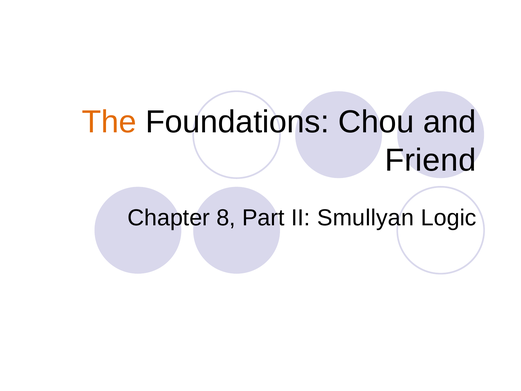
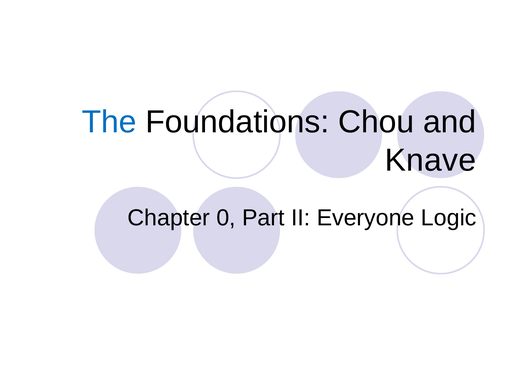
The colour: orange -> blue (109, 122)
Friend: Friend -> Knave (431, 160)
8: 8 -> 0 (226, 218)
Smullyan: Smullyan -> Everyone (366, 218)
